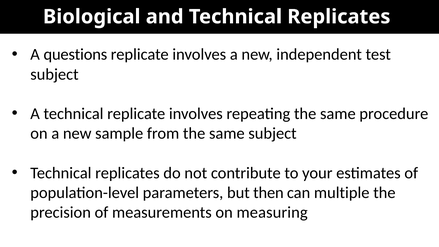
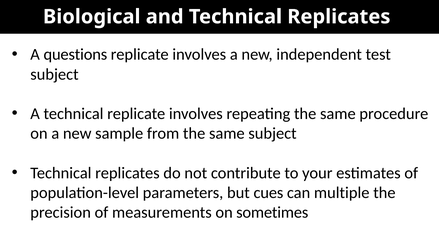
then: then -> cues (268, 193)
measuring: measuring -> sometimes (272, 213)
